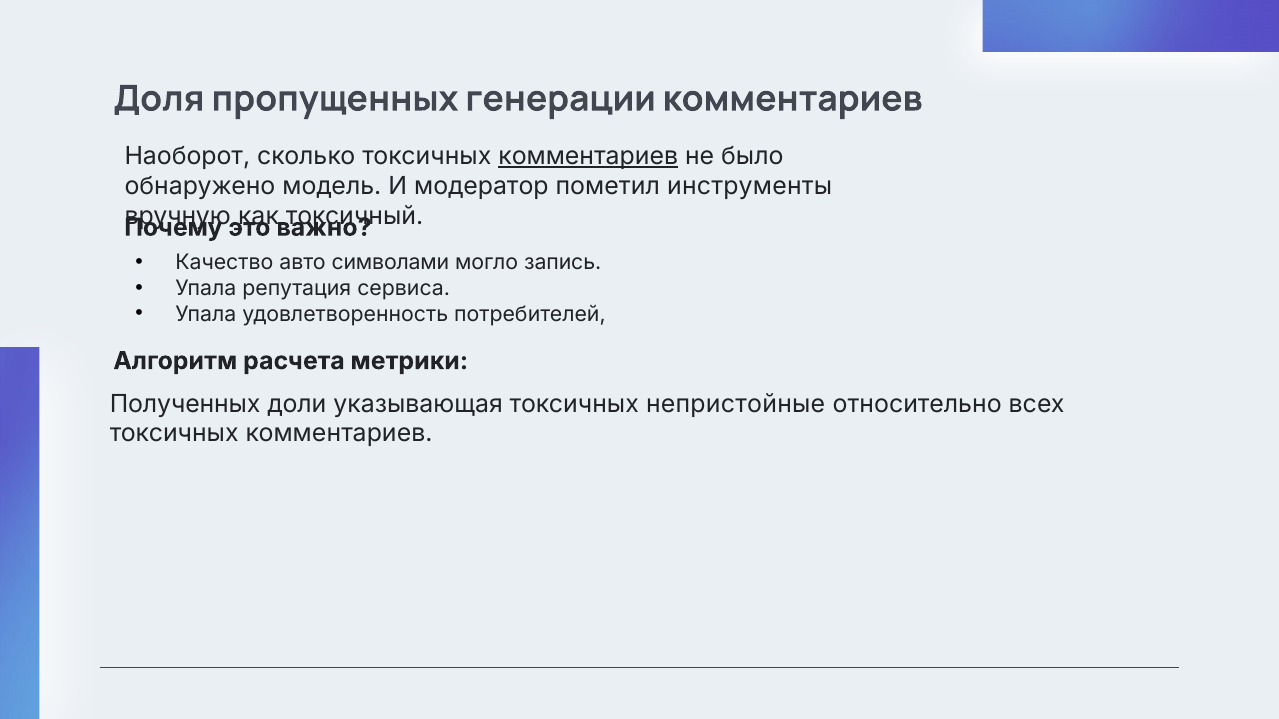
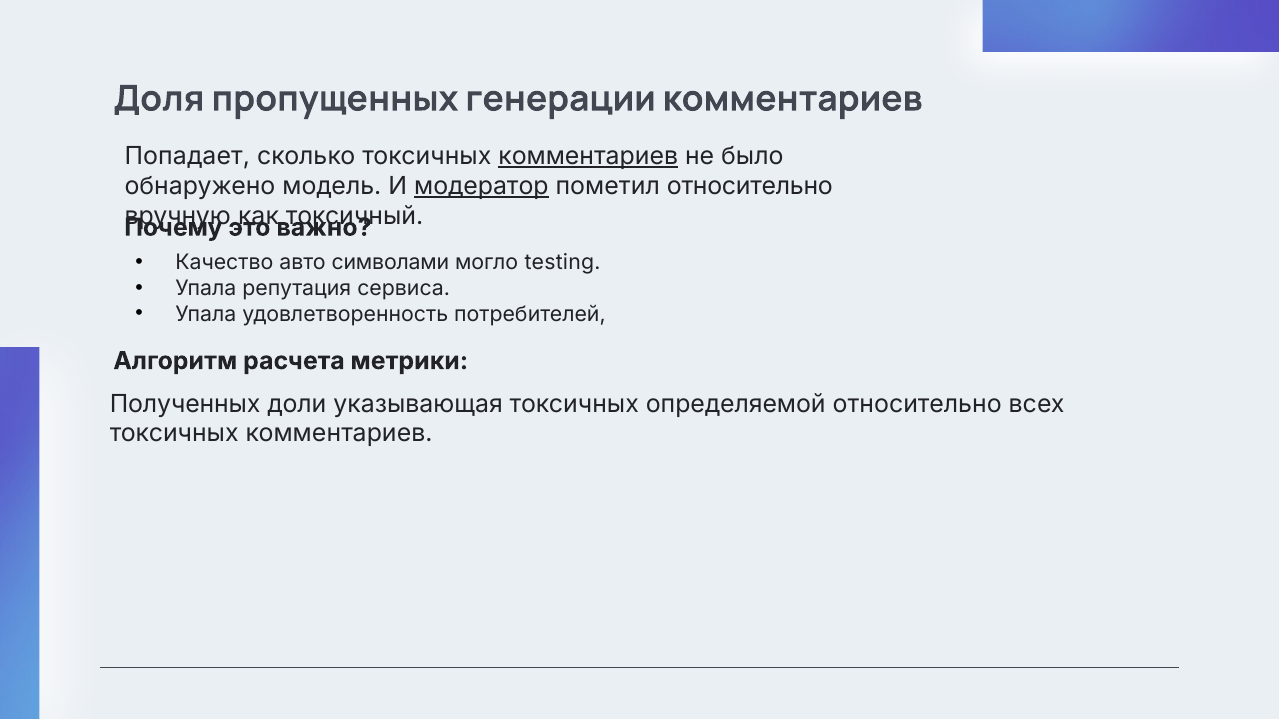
Наоборот: Наоборот -> Попадает (187, 156)
модератор underline: none -> present (481, 186)
пометил инструменты: инструменты -> относительно (750, 186)
запись: запись -> testing (562, 263)
непристойные: непристойные -> определяемой (736, 404)
